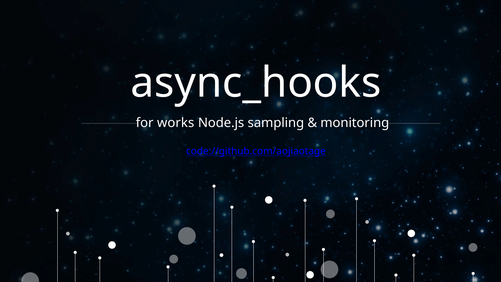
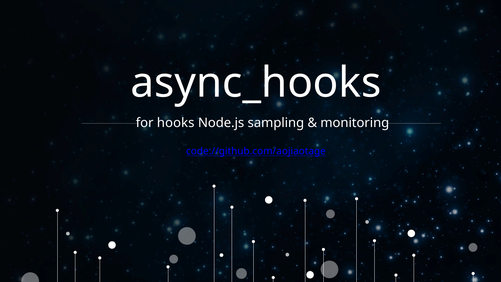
works: works -> hooks (176, 123)
